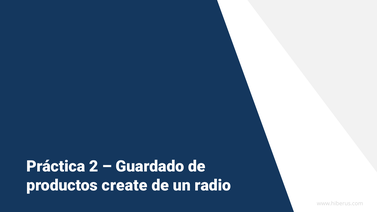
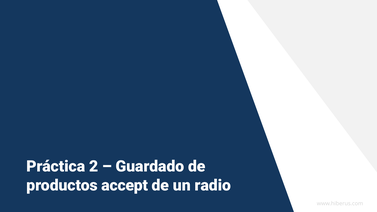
create: create -> accept (125, 185)
